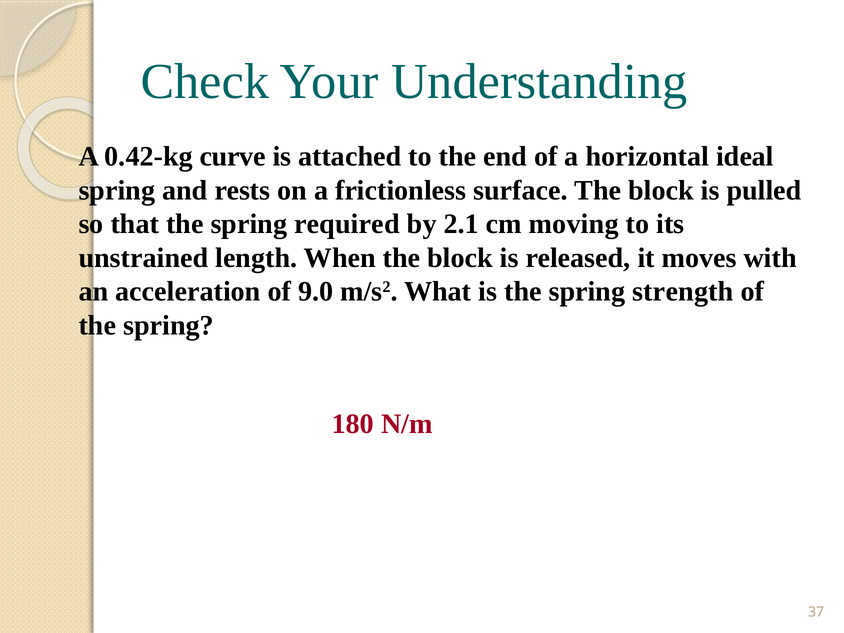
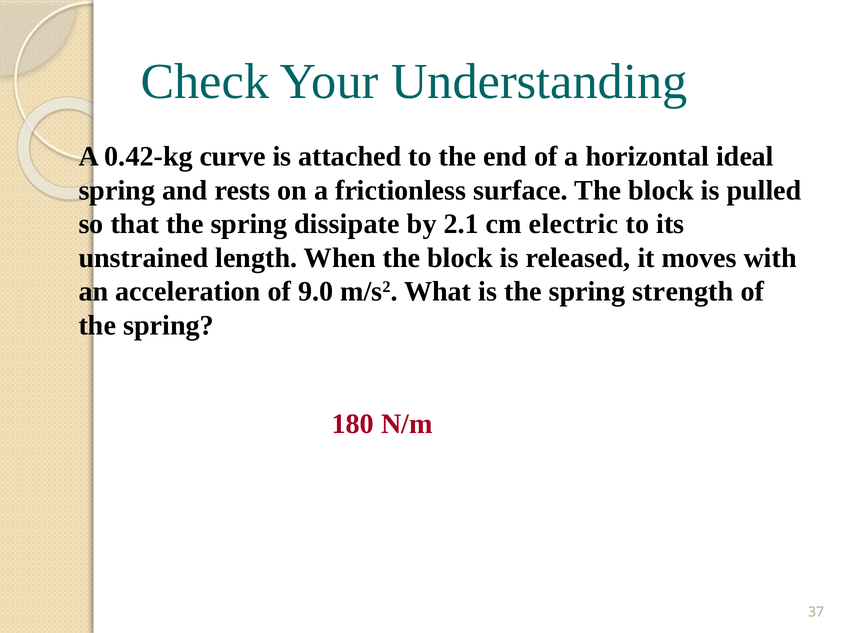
required: required -> dissipate (347, 224)
moving: moving -> electric (574, 224)
